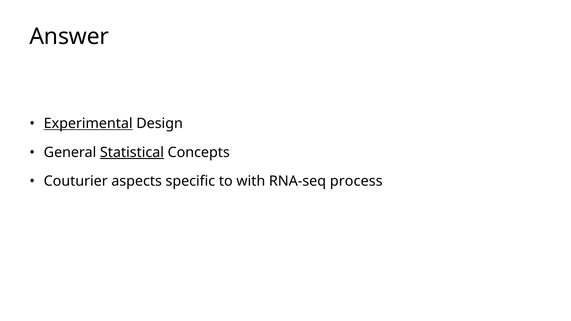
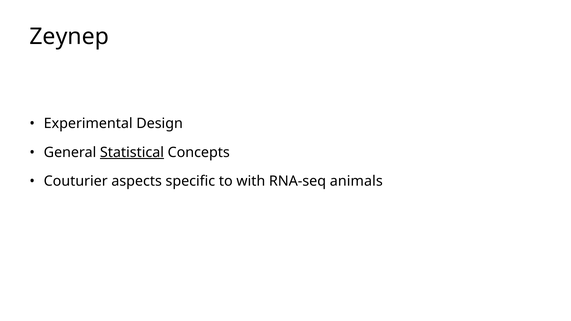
Answer: Answer -> Zeynep (69, 37)
Experimental underline: present -> none (88, 124)
process: process -> animals (356, 181)
